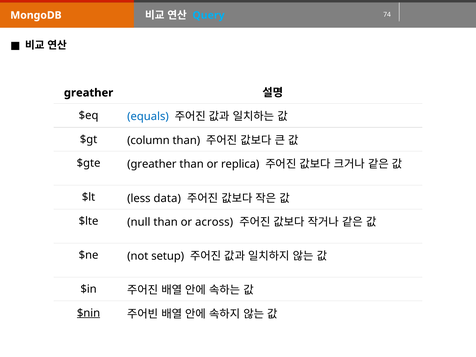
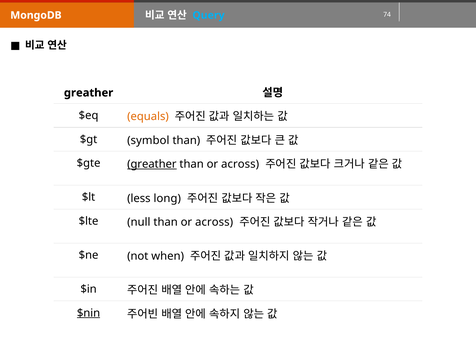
equals colour: blue -> orange (148, 117)
column: column -> symbol (148, 140)
greather underline: none -> present (152, 164)
replica: replica -> across (240, 164)
data: data -> long (167, 198)
setup: setup -> when (168, 256)
